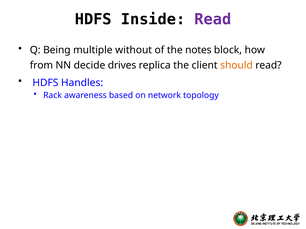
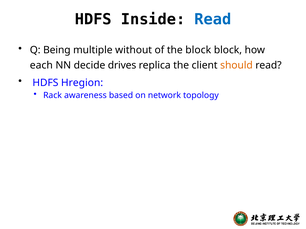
Read colour: purple -> blue (213, 19)
the notes: notes -> block (198, 50)
from: from -> each (41, 65)
Handles: Handles -> Hregion (82, 83)
